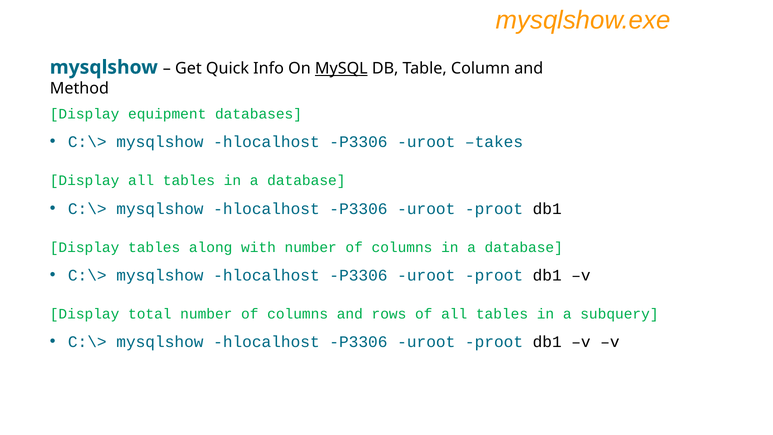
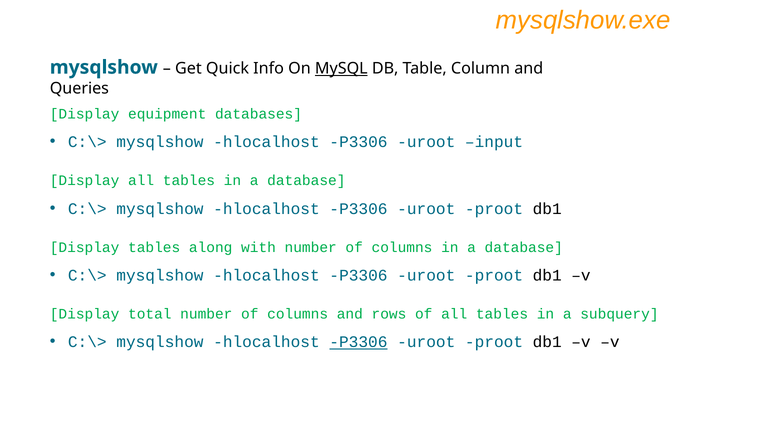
Method: Method -> Queries (79, 88)
takes: takes -> input (494, 142)
P3306 underline: none -> present (358, 342)
